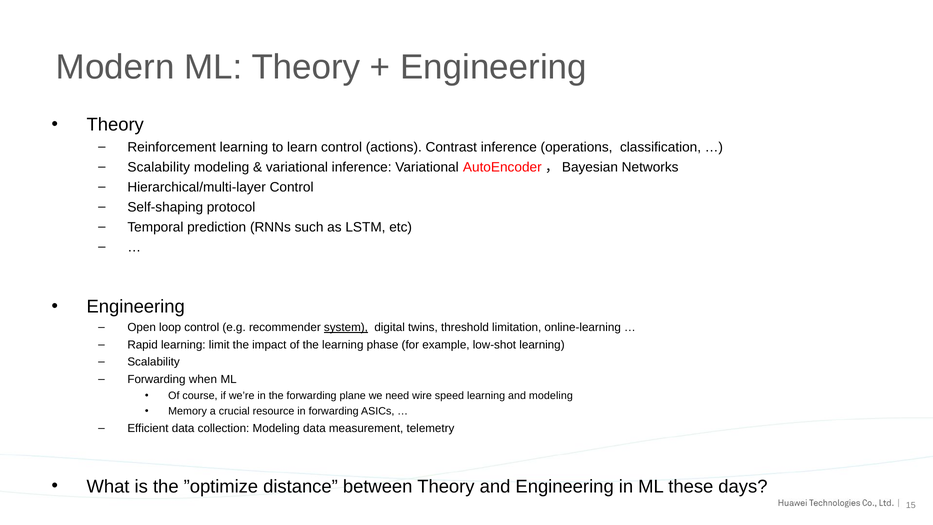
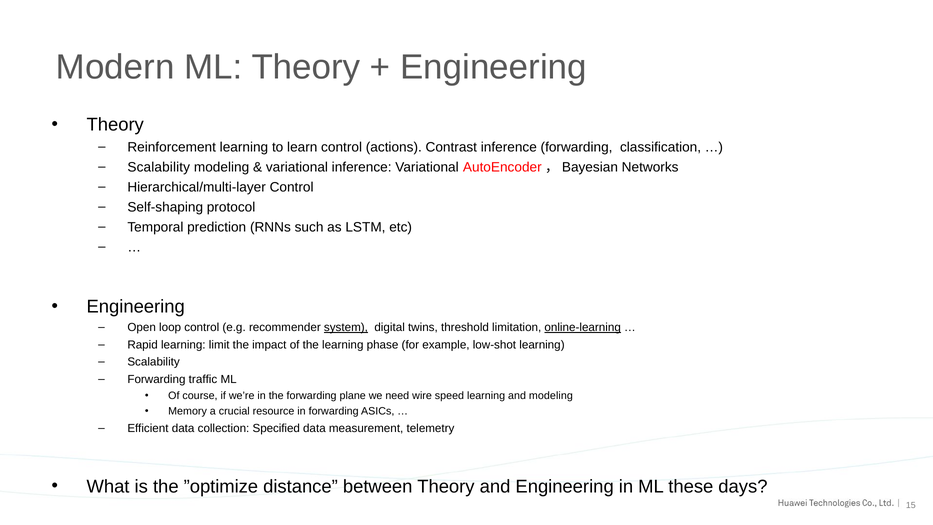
inference operations: operations -> forwarding (577, 147)
online-learning underline: none -> present (583, 327)
when: when -> traffic (203, 379)
collection Modeling: Modeling -> Specified (276, 428)
